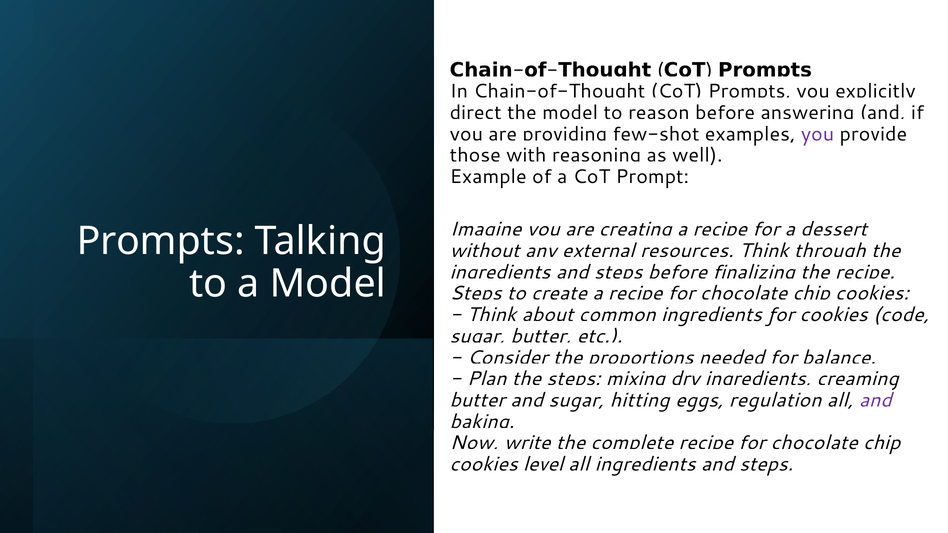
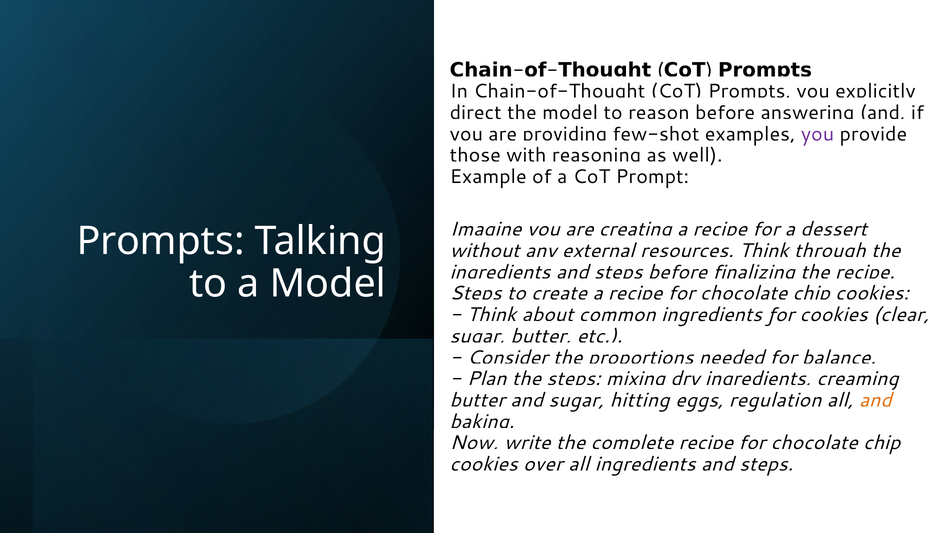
code: code -> clear (901, 315)
and colour: purple -> orange (875, 400)
level: level -> over (543, 464)
